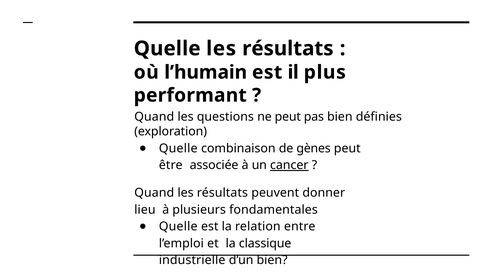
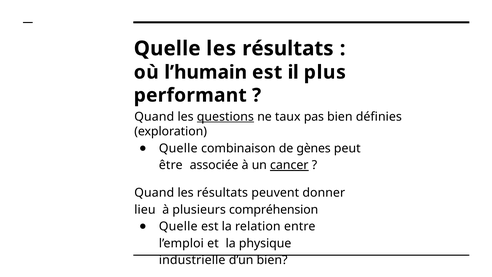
questions underline: none -> present (225, 117)
ne peut: peut -> taux (288, 117)
fondamentales: fondamentales -> compréhension (274, 209)
classique: classique -> physique (265, 243)
